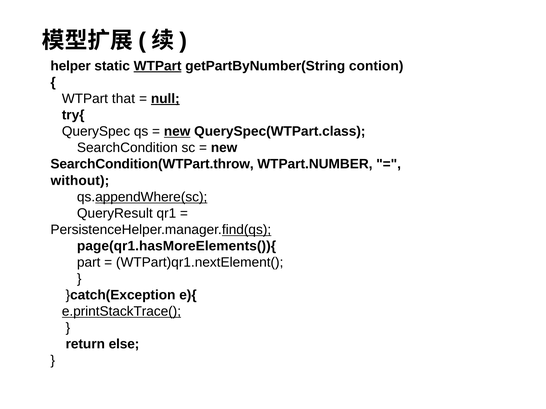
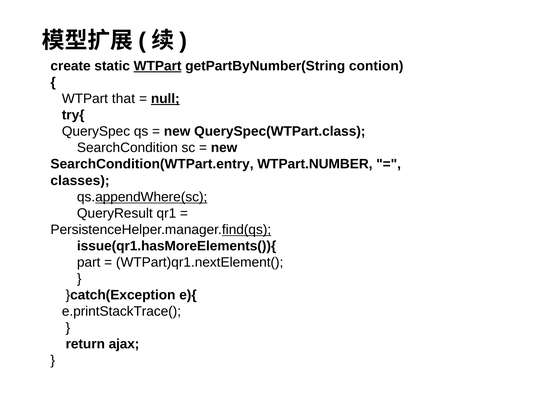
helper: helper -> create (71, 66)
new underline: present -> none (177, 132)
SearchCondition(WTPart.throw: SearchCondition(WTPart.throw -> SearchCondition(WTPart.entry (152, 164)
without: without -> classes (80, 181)
page(qr1.hasMoreElements()){: page(qr1.hasMoreElements()){ -> issue(qr1.hasMoreElements()){ (177, 246)
e.printStackTrace( underline: present -> none (121, 312)
else: else -> ajax (124, 345)
